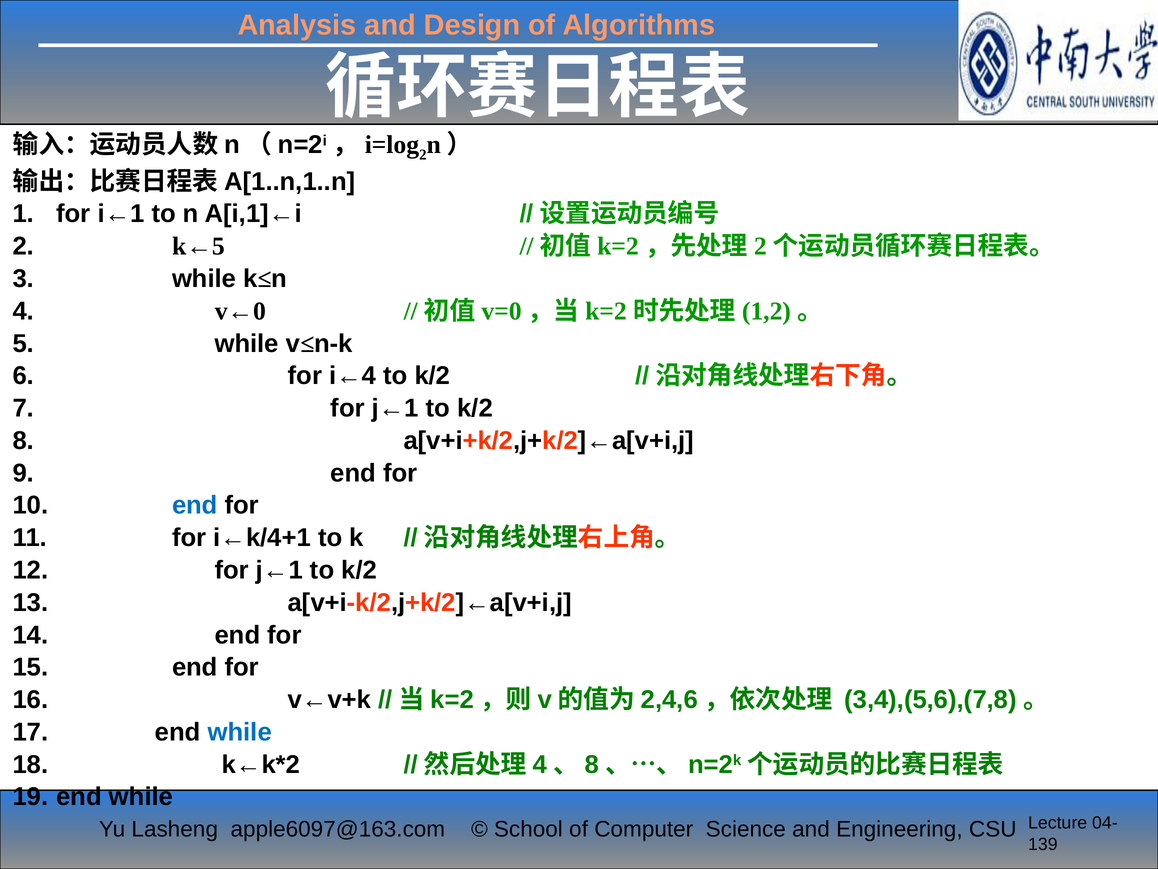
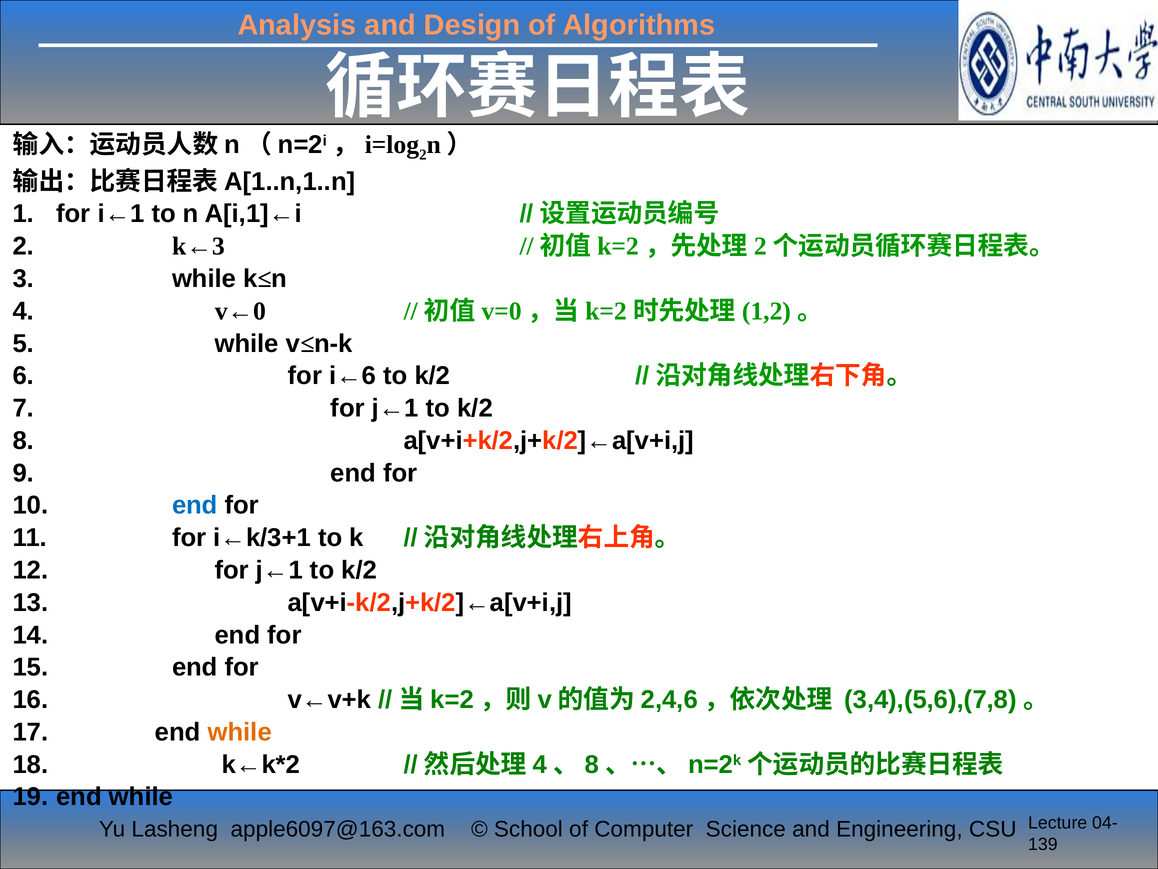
k←5: k←5 -> k←3 (198, 246)
i←4: i←4 -> i←6 (353, 376)
i←k/4+1: i←k/4+1 -> i←k/3+1 (262, 538)
while colour: blue -> orange (240, 732)
